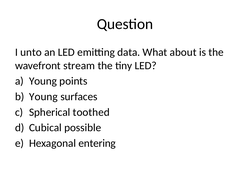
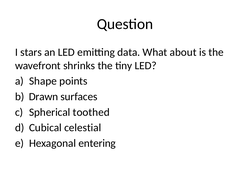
unto: unto -> stars (31, 52)
stream: stream -> shrinks (79, 66)
Young: Young -> Shape (43, 81)
Young: Young -> Drawn (44, 97)
possible: possible -> celestial (83, 128)
